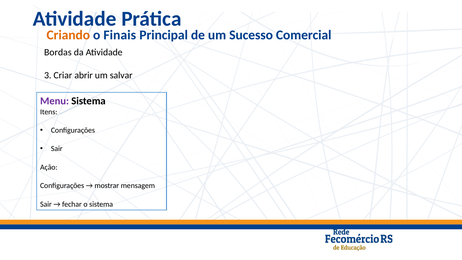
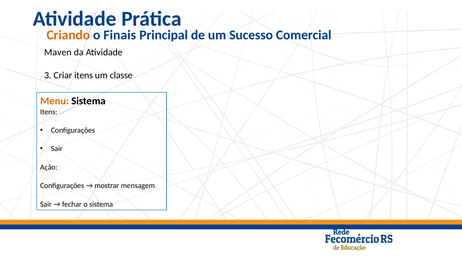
Bordas: Bordas -> Maven (58, 52)
Criar abrir: abrir -> itens (84, 75)
salvar: salvar -> classe (121, 75)
Menu colour: purple -> orange (55, 101)
